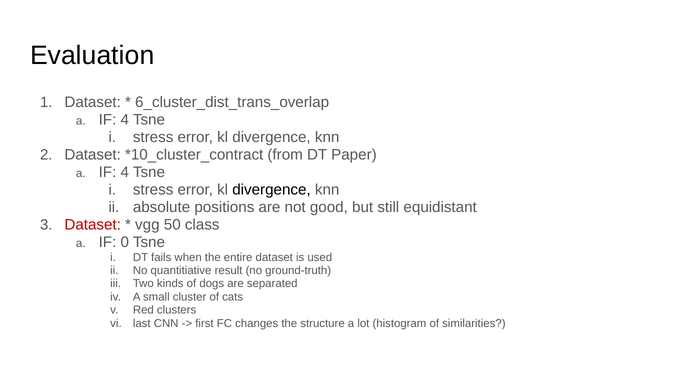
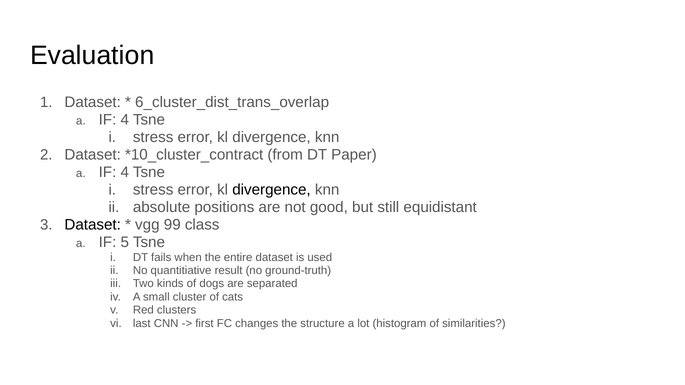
Dataset colour: red -> black (93, 225)
50: 50 -> 99 (172, 225)
0: 0 -> 5 (125, 242)
